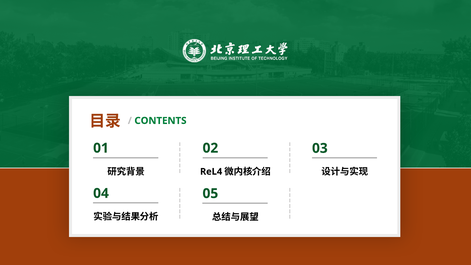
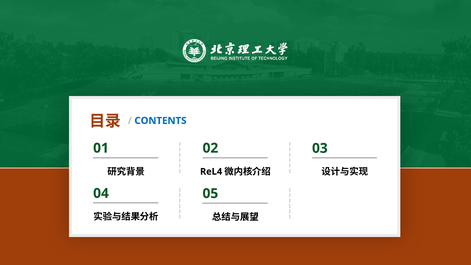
CONTENTS colour: green -> blue (160, 121)
